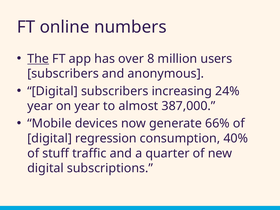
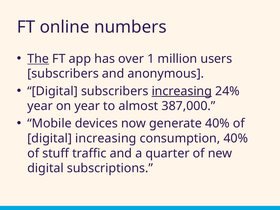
8: 8 -> 1 (151, 59)
increasing underline: none -> present (182, 91)
generate 66%: 66% -> 40% (217, 123)
digital regression: regression -> increasing (106, 138)
